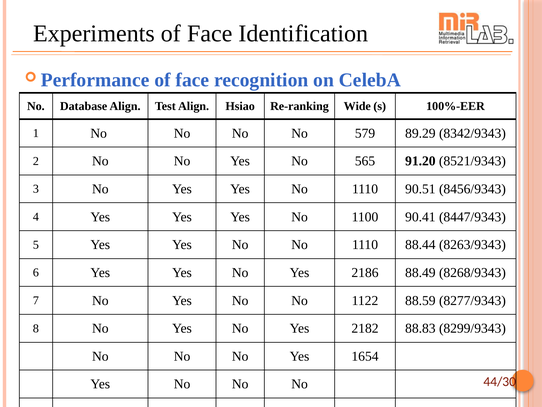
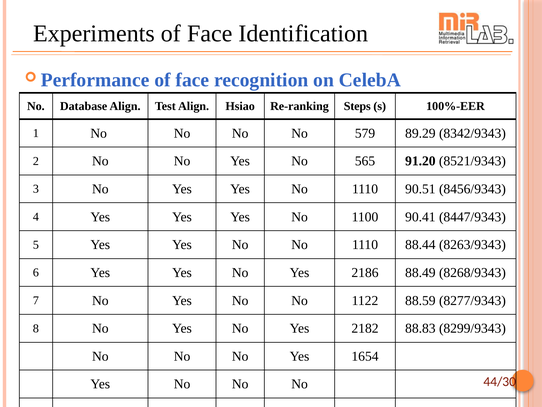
Wide: Wide -> Steps (357, 106)
